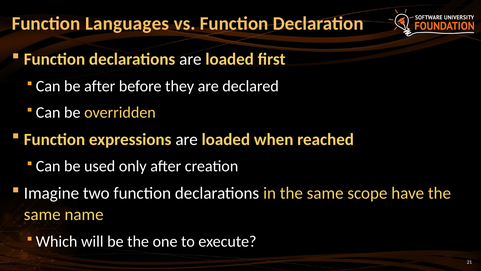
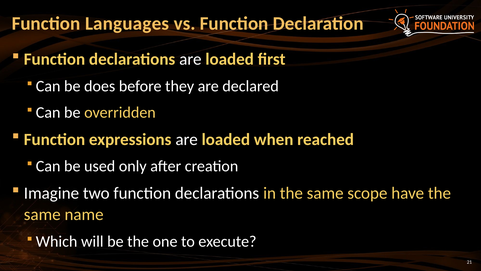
be after: after -> does (100, 86)
